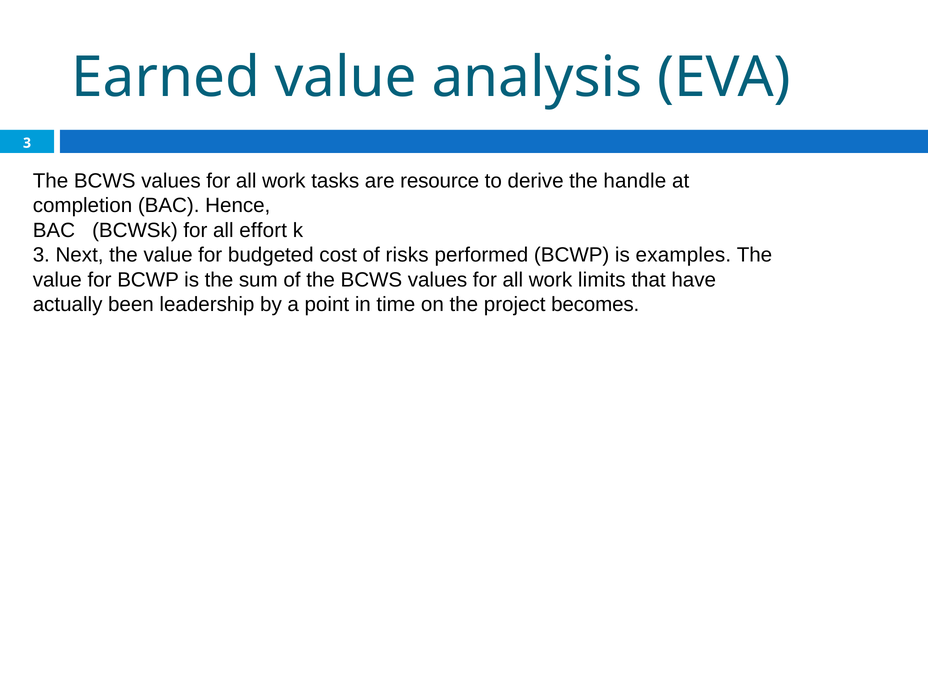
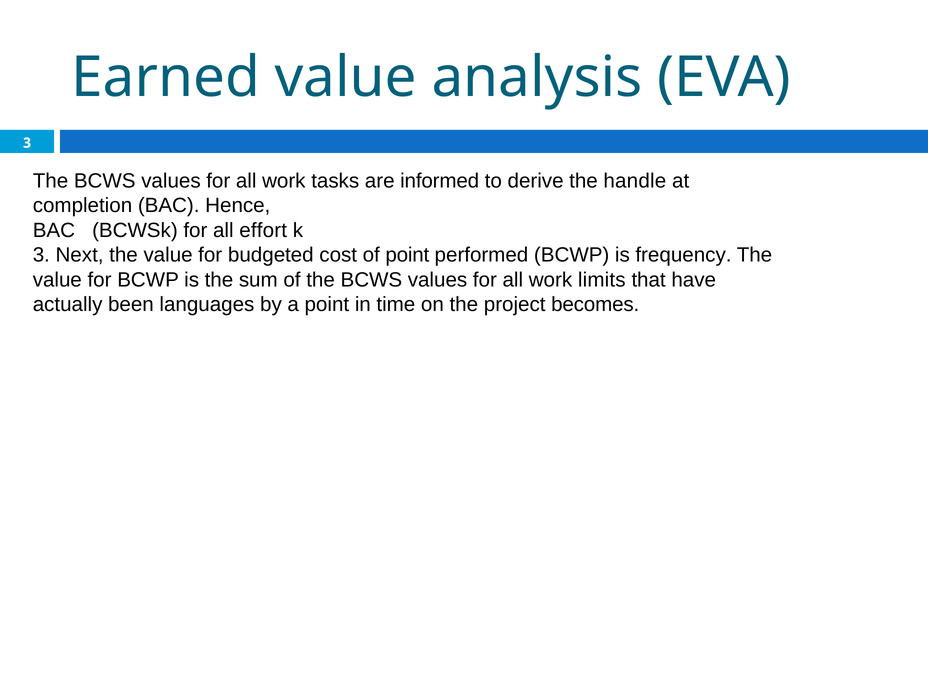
resource: resource -> informed (440, 181)
of risks: risks -> point (407, 255)
examples: examples -> frequency (683, 255)
leadership: leadership -> languages (207, 304)
